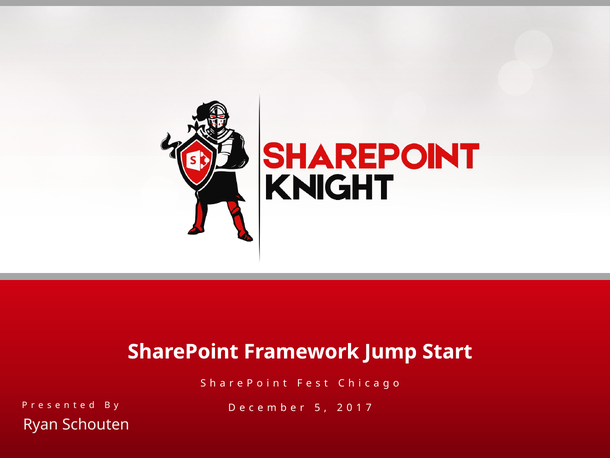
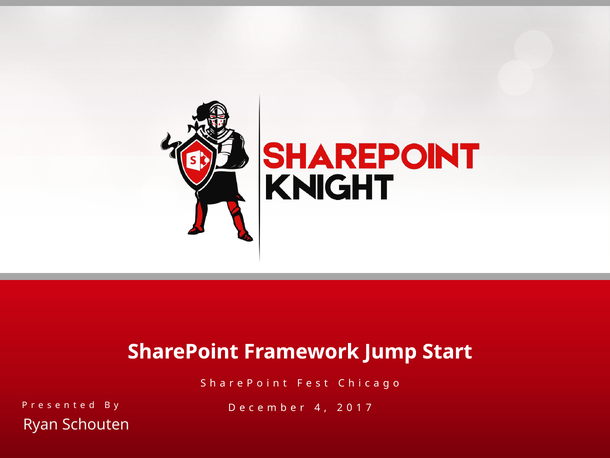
5: 5 -> 4 (317, 407)
